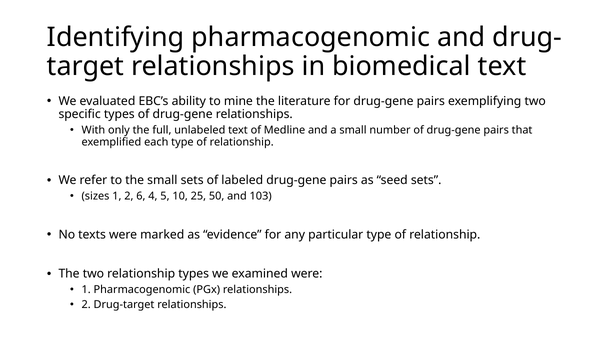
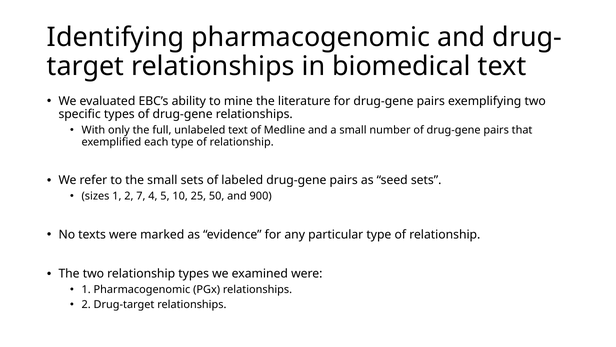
6: 6 -> 7 (141, 196)
103: 103 -> 900 (261, 196)
